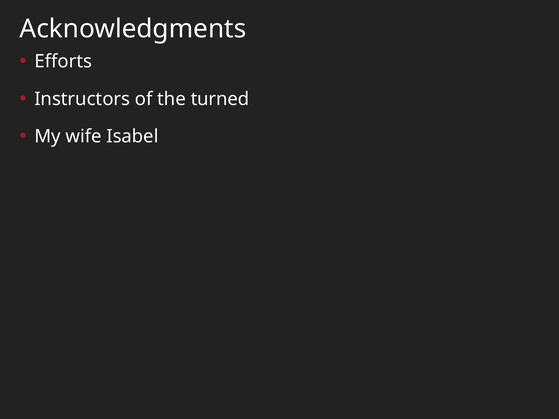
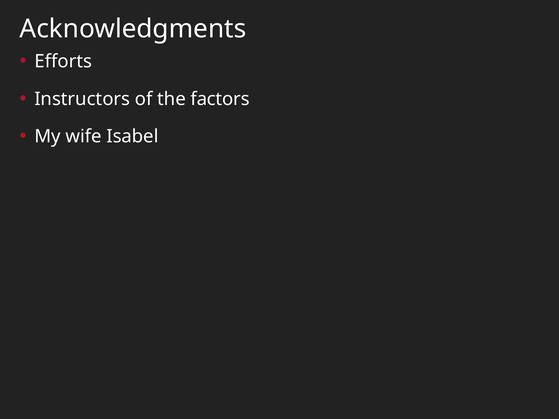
turned: turned -> factors (220, 99)
